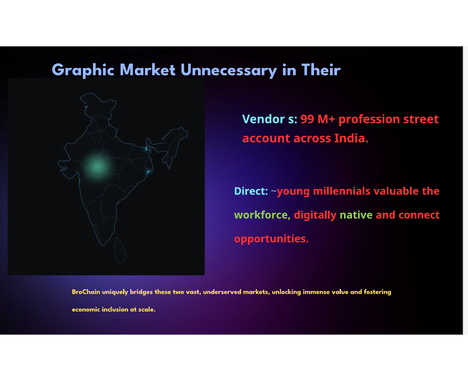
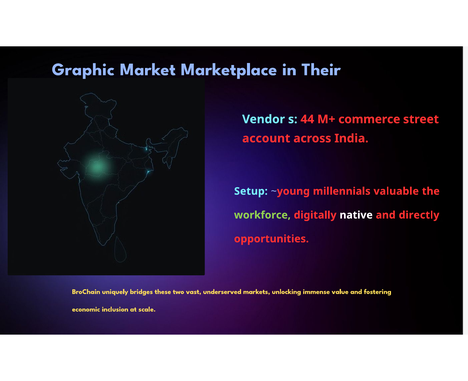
Unnecessary: Unnecessary -> Marketplace (229, 69)
99: 99 -> 44 (307, 119)
profession: profession -> commerce (369, 119)
Direct: Direct -> Setup (251, 191)
native colour: light green -> white (356, 215)
connect: connect -> directly (419, 215)
